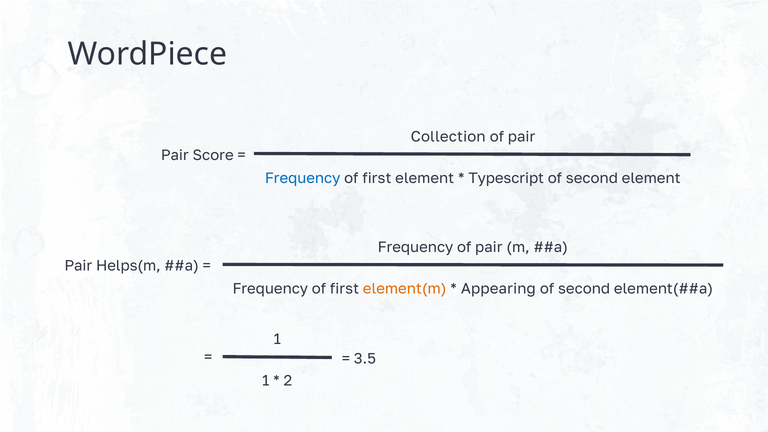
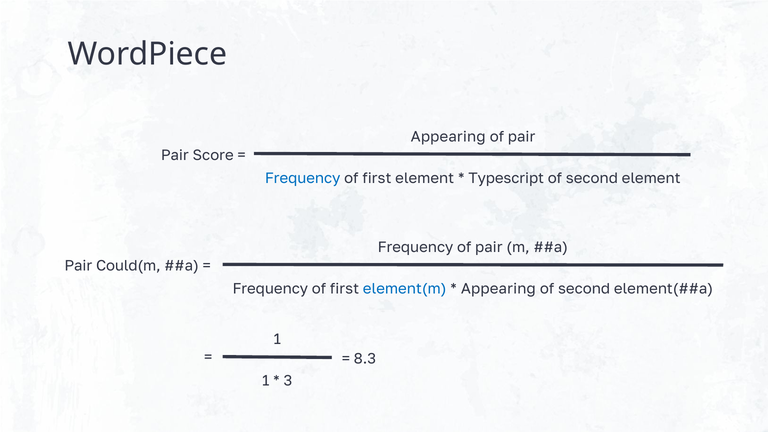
Collection: Collection -> Appearing (448, 137)
Helps(m: Helps(m -> Could(m (128, 266)
element(m colour: orange -> blue (405, 289)
3.5: 3.5 -> 8.3 (365, 359)
2: 2 -> 3 (288, 381)
